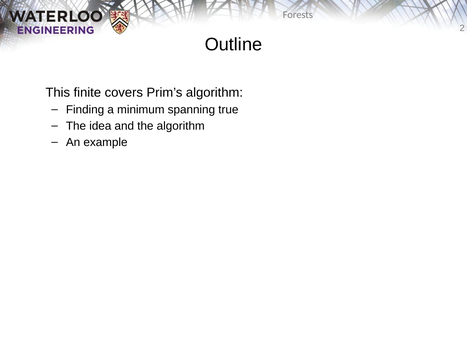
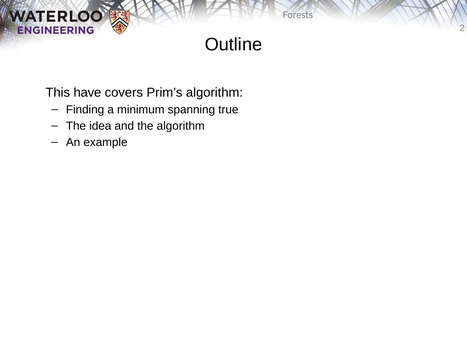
finite: finite -> have (87, 93)
